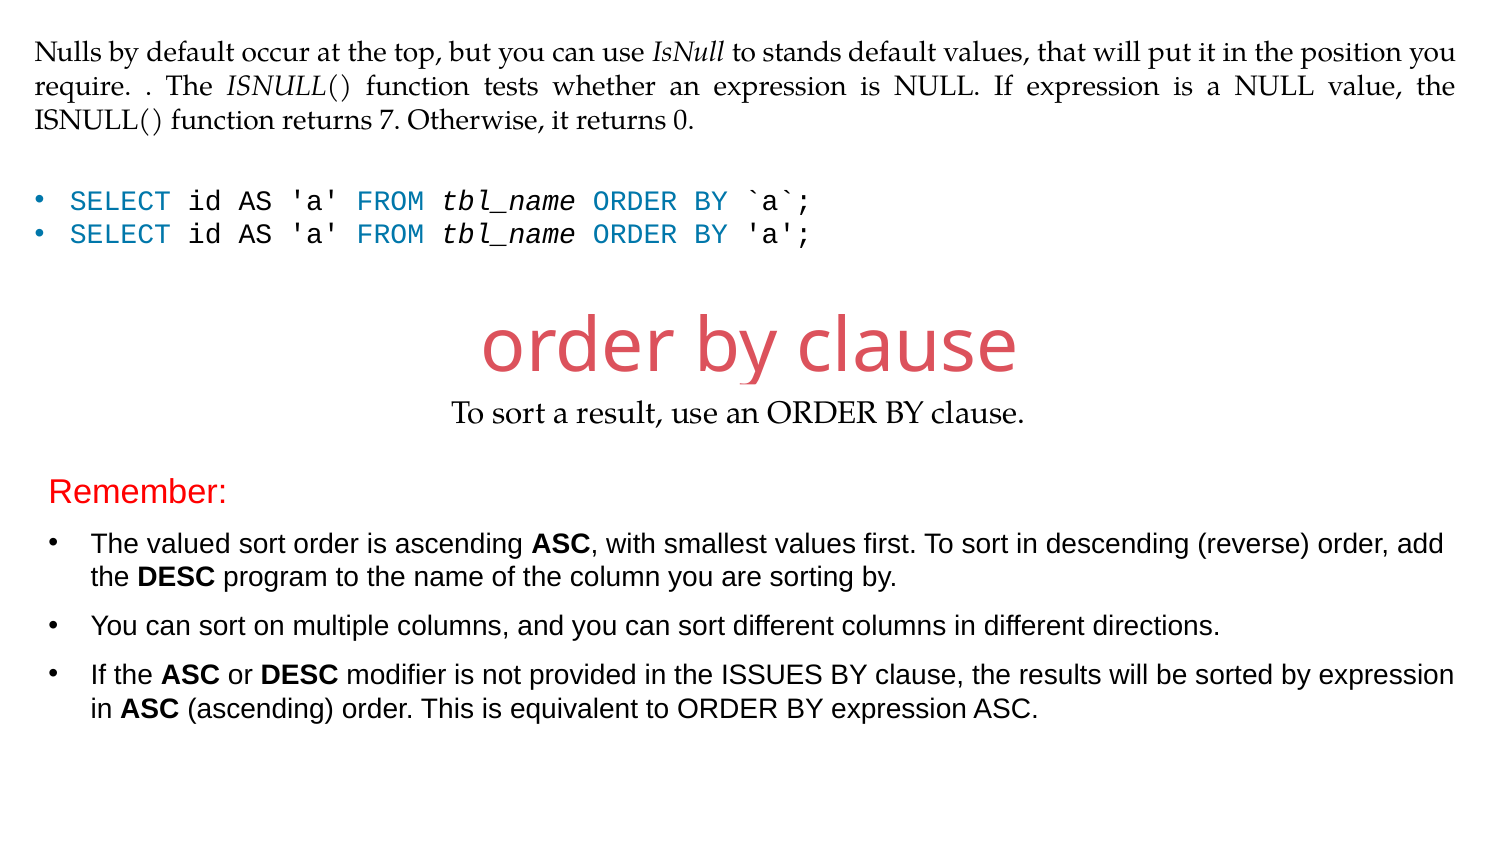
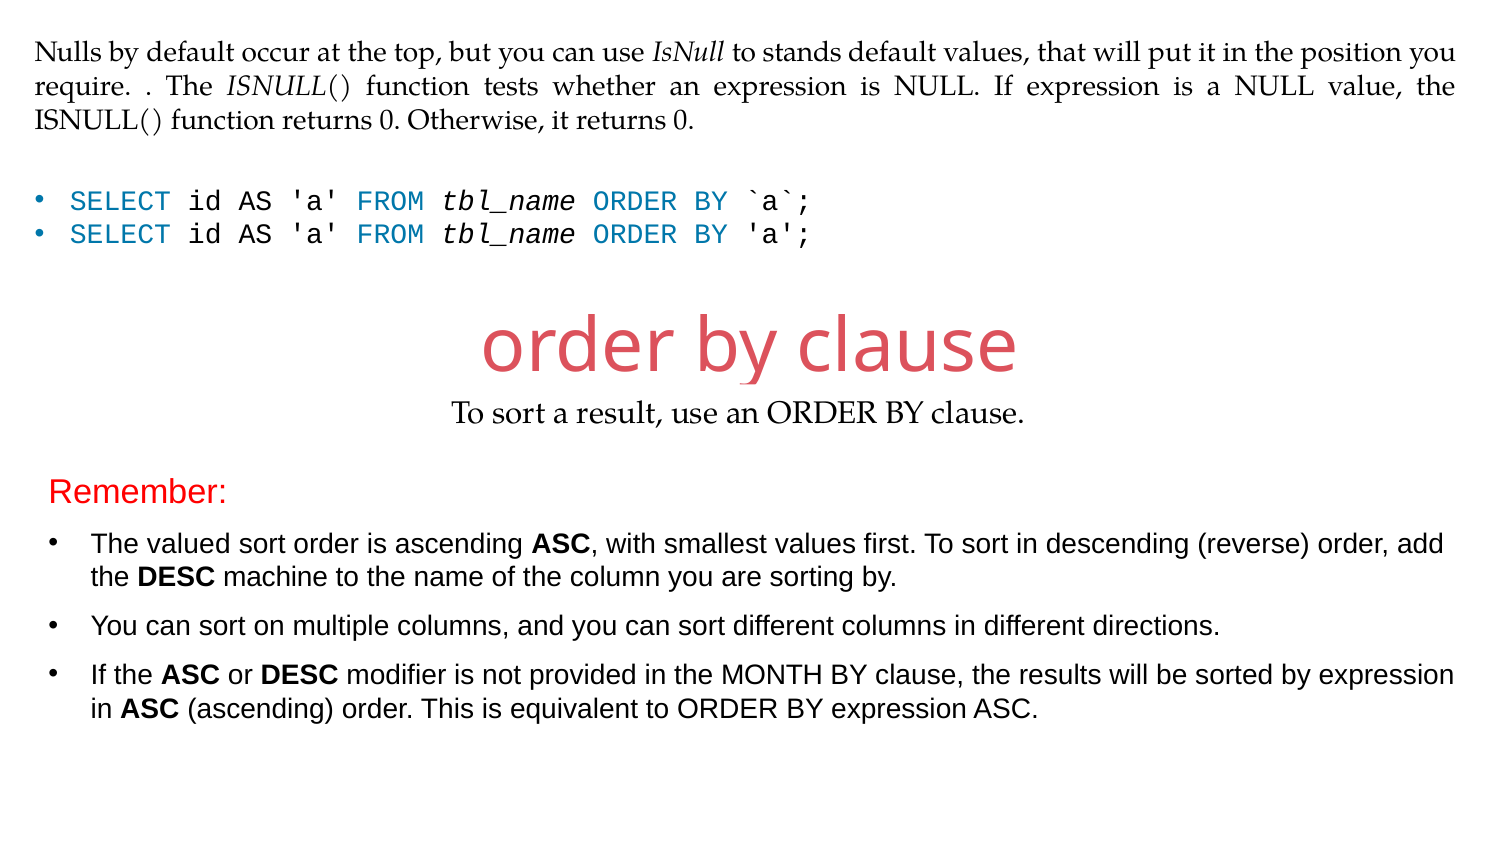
function returns 7: 7 -> 0 (390, 120)
program: program -> machine (276, 577)
ISSUES: ISSUES -> MONTH (772, 675)
